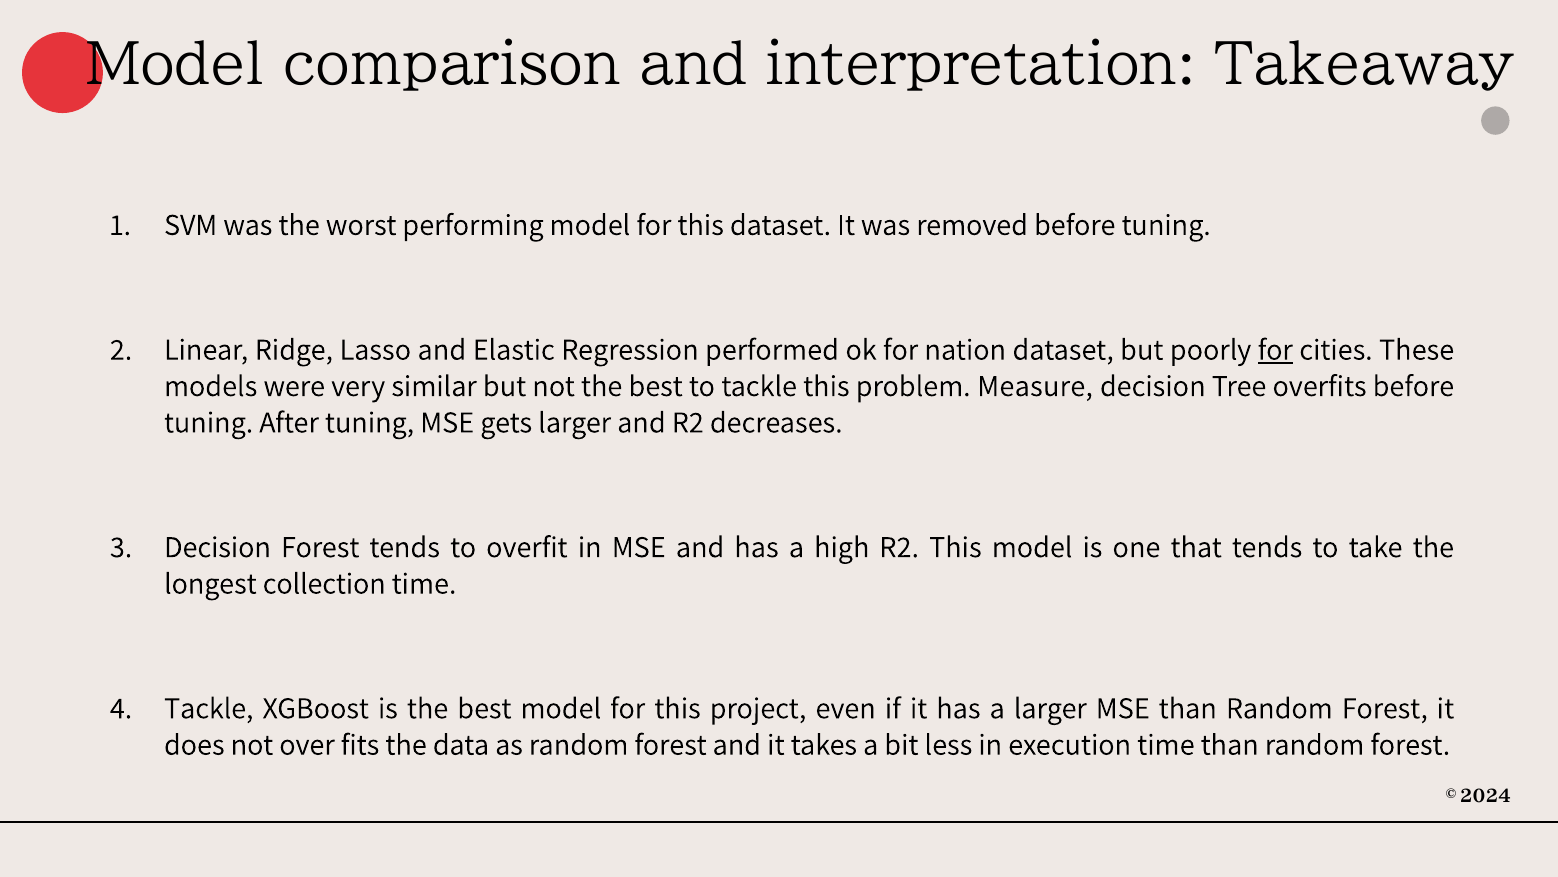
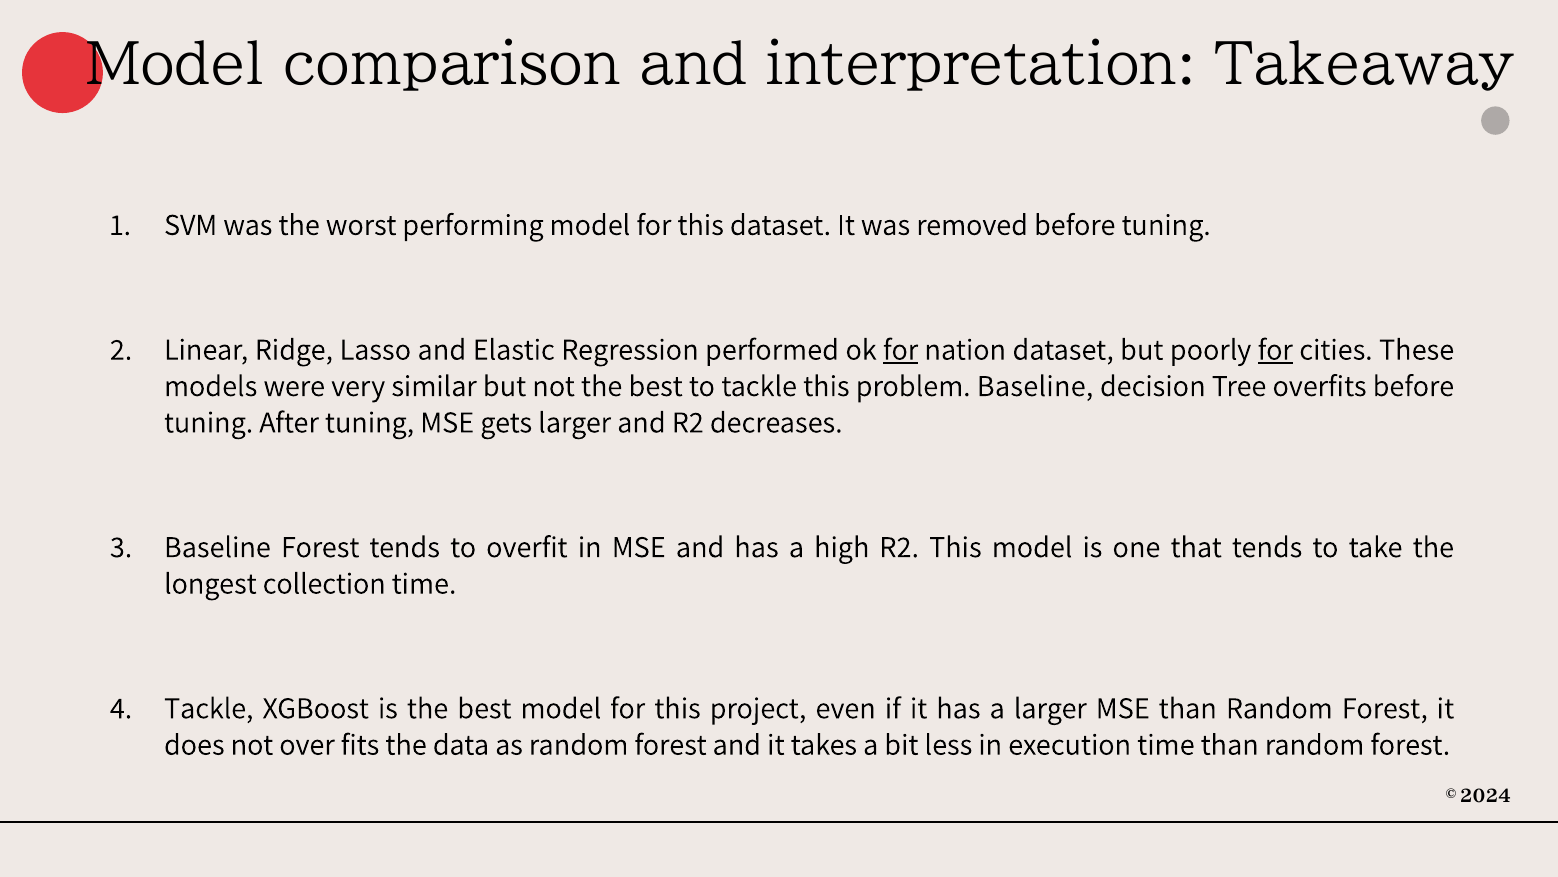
for underline: none -> present (901, 349)
problem Measure: Measure -> Baseline (1035, 386)
Decision: Decision -> Baseline (217, 547)
